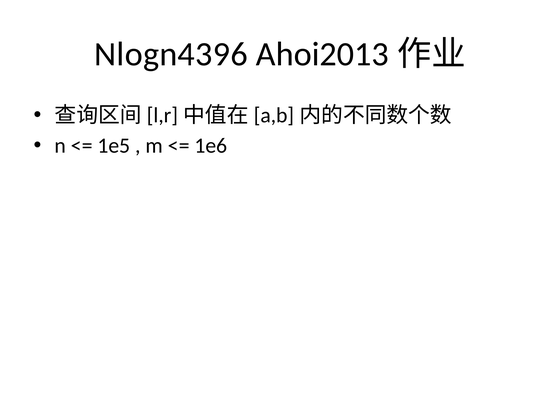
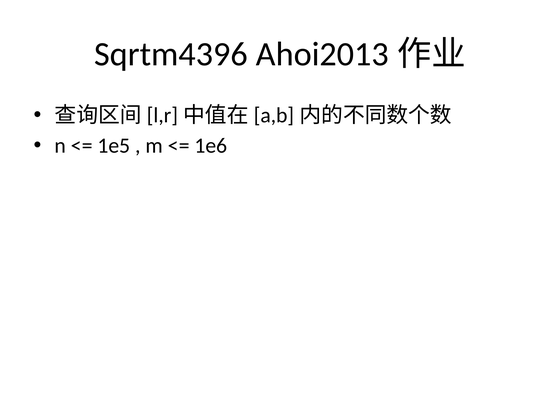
Nlogn4396: Nlogn4396 -> Sqrtm4396 (171, 54)
